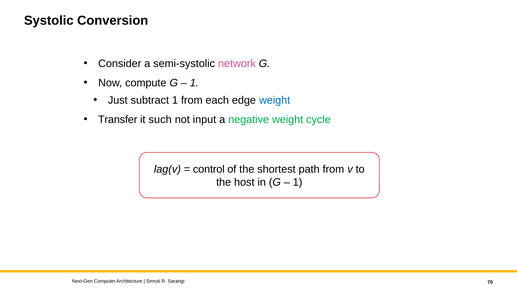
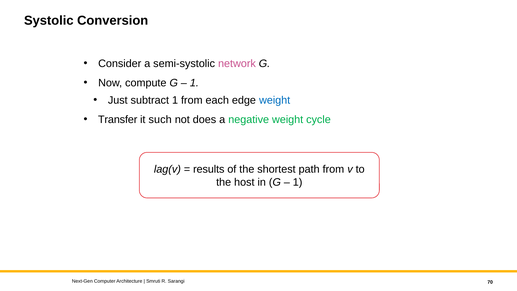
input: input -> does (205, 119)
control: control -> results (209, 169)
